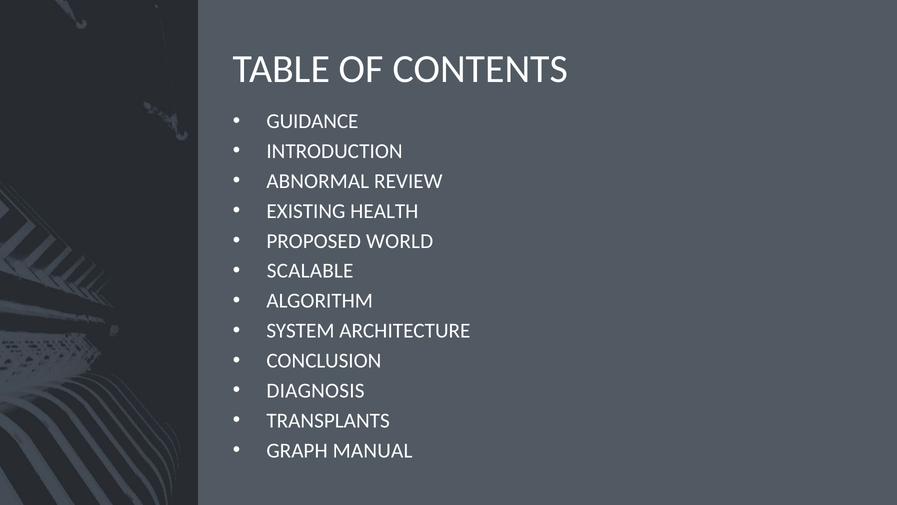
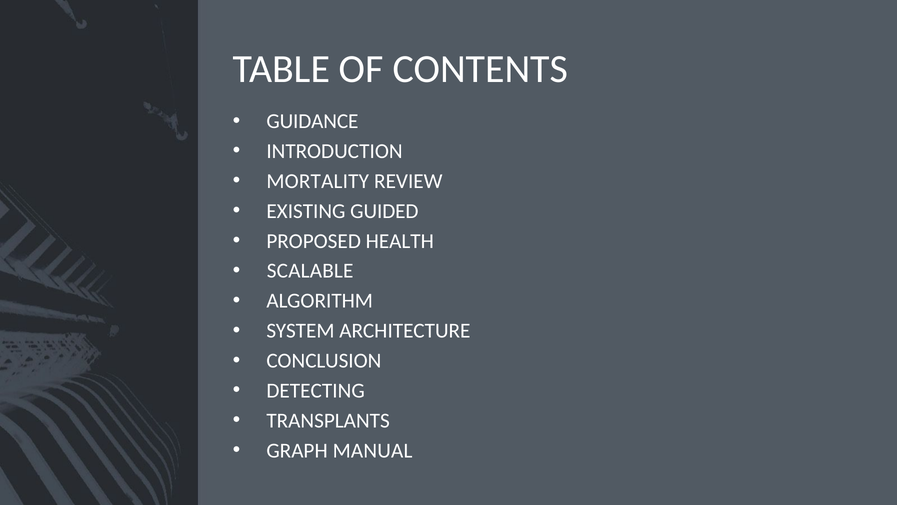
ABNORMAL: ABNORMAL -> MORTALITY (318, 181)
HEALTH: HEALTH -> GUIDED (384, 211)
WORLD: WORLD -> HEALTH (400, 241)
DIAGNOSIS: DIAGNOSIS -> DETECTING (316, 390)
